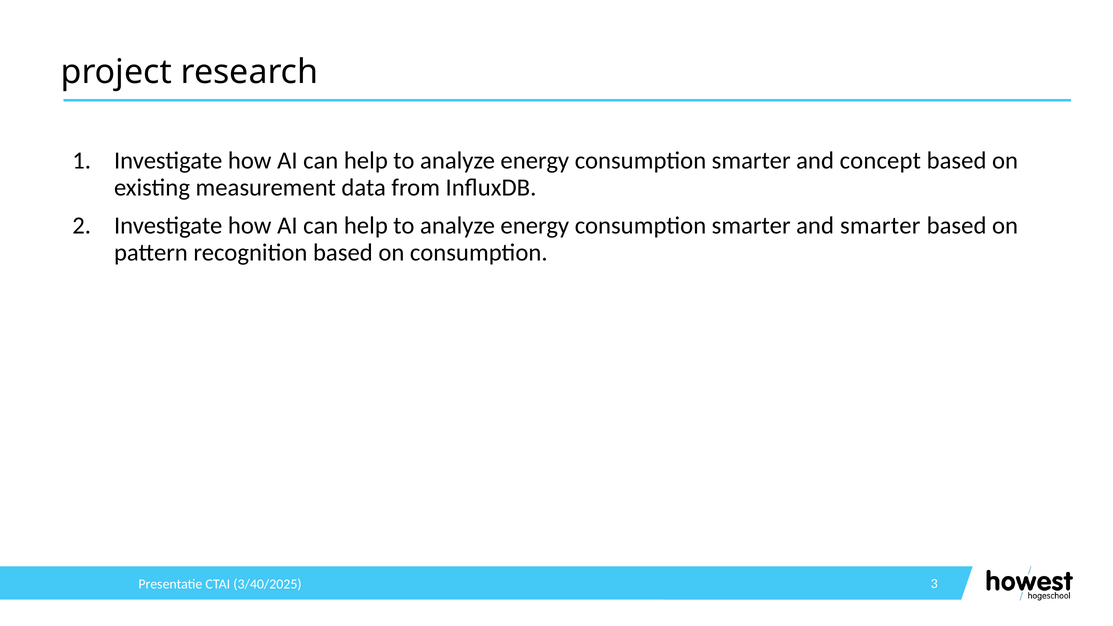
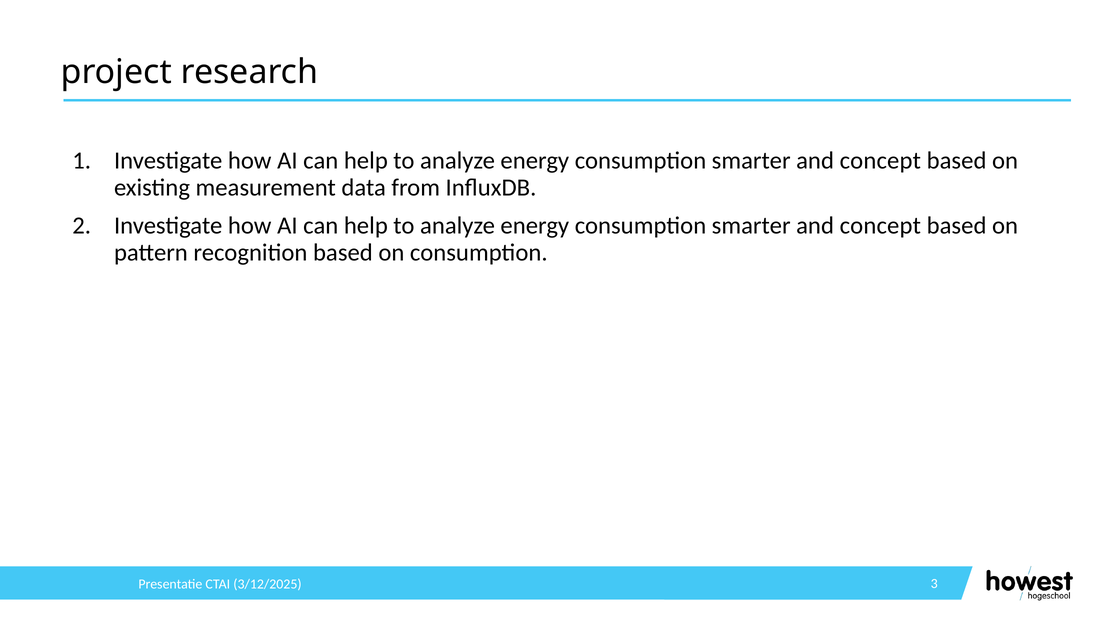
smarter: smarter -> concept (880, 226)
3/40/2025: 3/40/2025 -> 3/12/2025 (267, 584)
